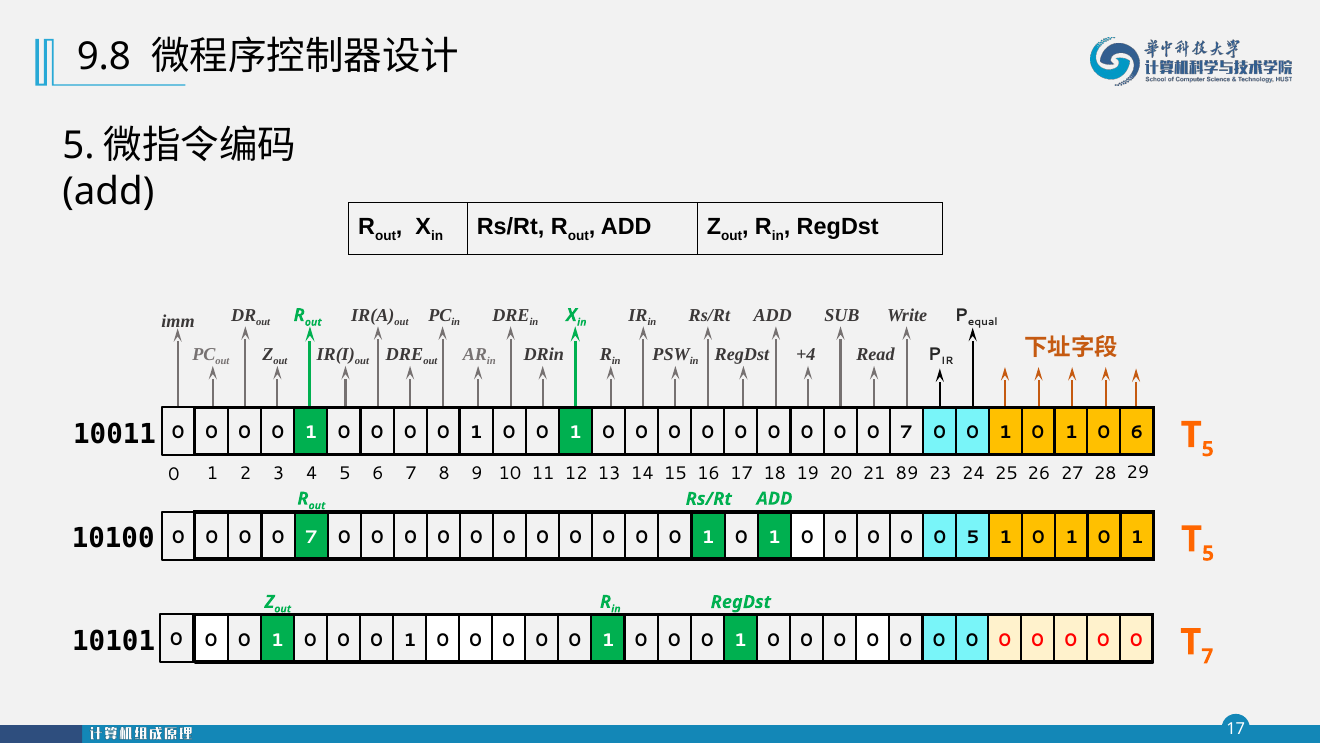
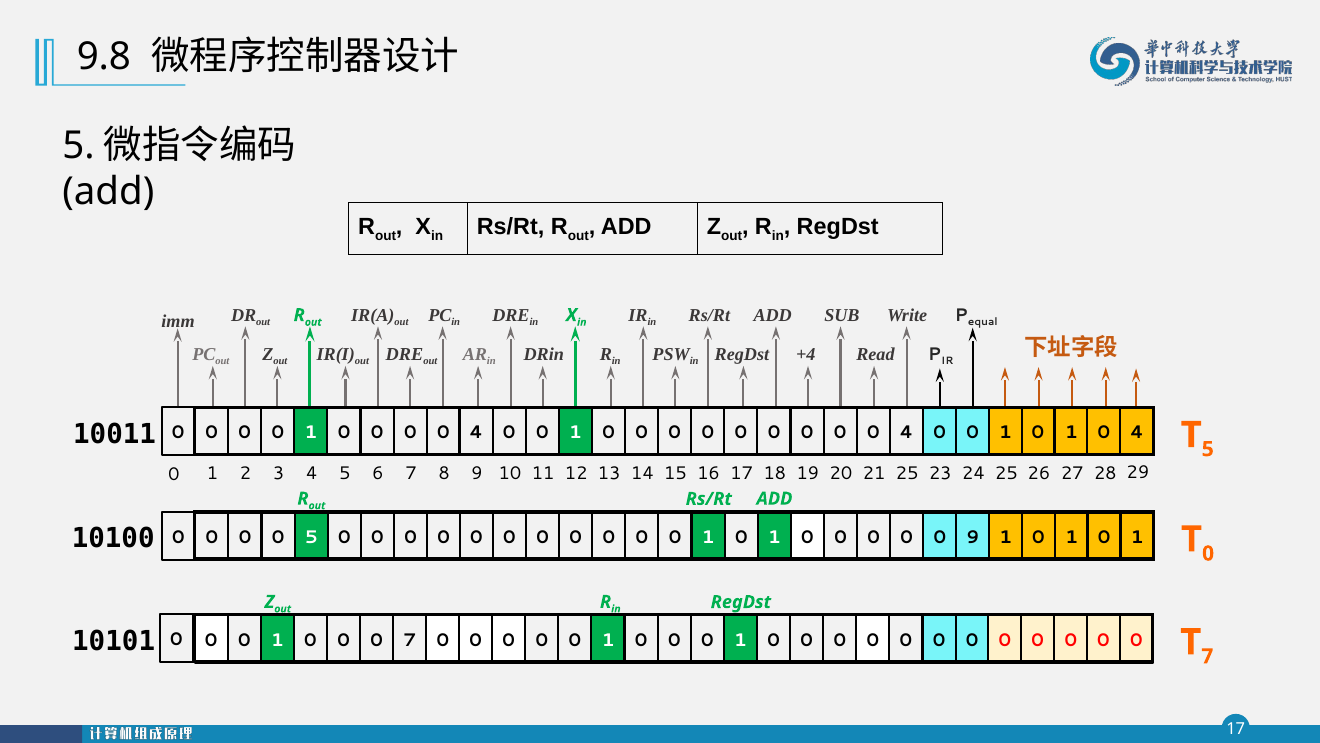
1: 1 -> 4 (476, 433)
7: 7 -> 4 (906, 433)
1 0 6: 6 -> 4 (1137, 433)
21 89: 89 -> 25 (907, 473)
7: 7 -> 5 (311, 537)
0 5: 5 -> 9 (973, 537)
5: 5 -> 0 (1208, 553)
1: 1 -> 7 (410, 640)
